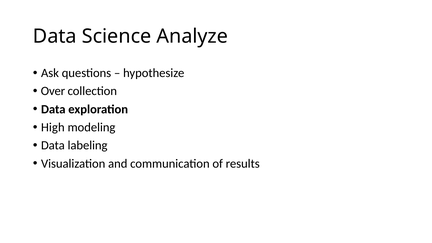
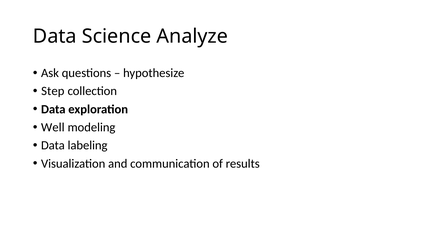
Over: Over -> Step (53, 91)
High: High -> Well (53, 127)
